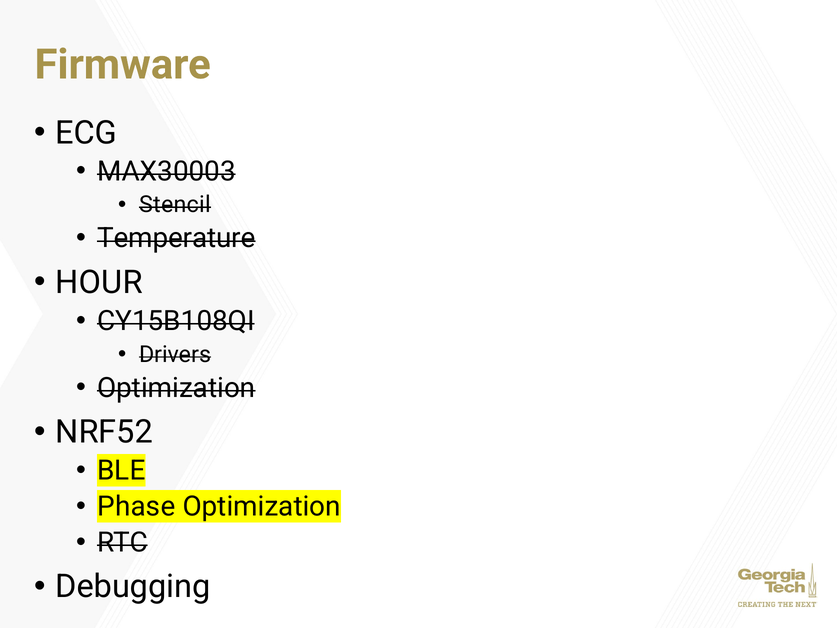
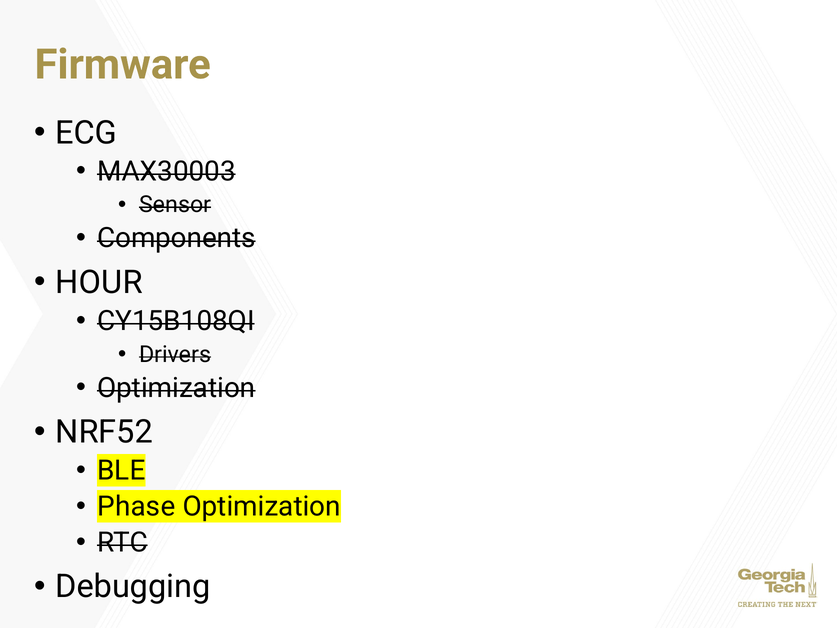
Stencil: Stencil -> Sensor (175, 205)
Temperature: Temperature -> Components (176, 238)
